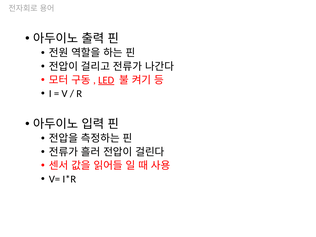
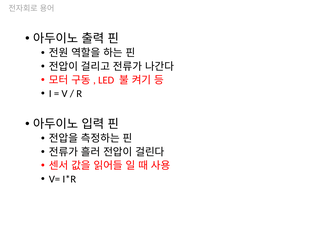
LED underline: present -> none (106, 80)
